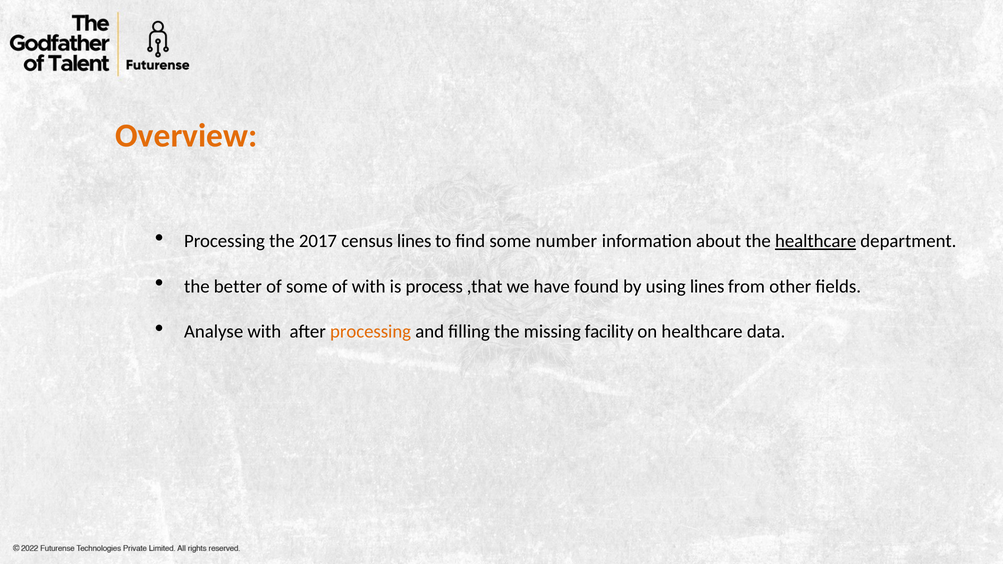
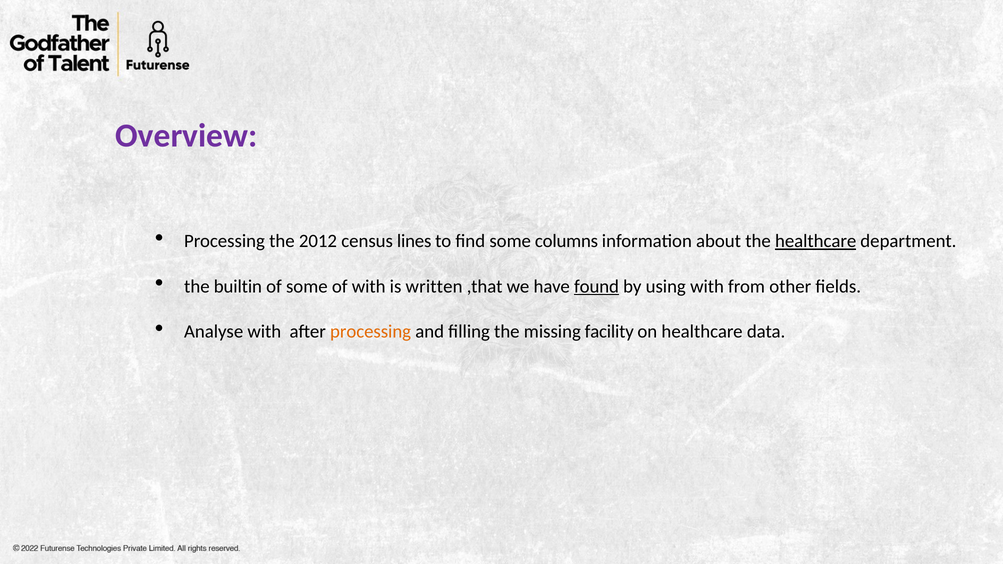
Overview colour: orange -> purple (186, 136)
2017: 2017 -> 2012 (318, 241)
number: number -> columns (567, 241)
better: better -> builtin (238, 286)
process: process -> written (434, 286)
found underline: none -> present (597, 286)
using lines: lines -> with (707, 286)
